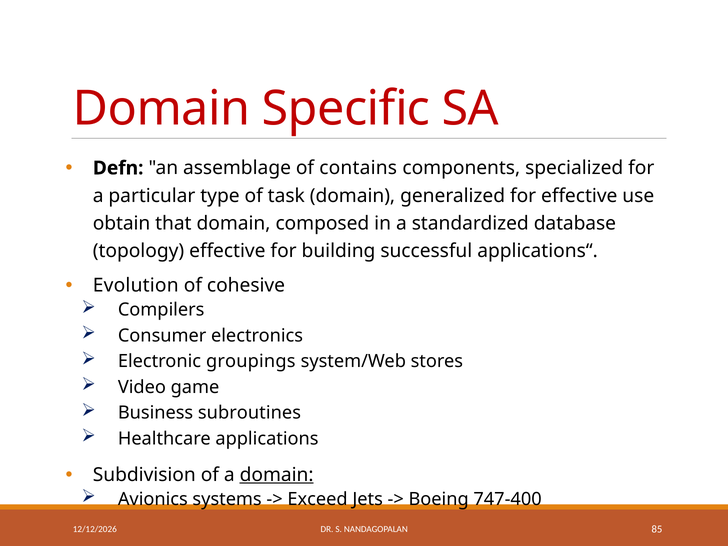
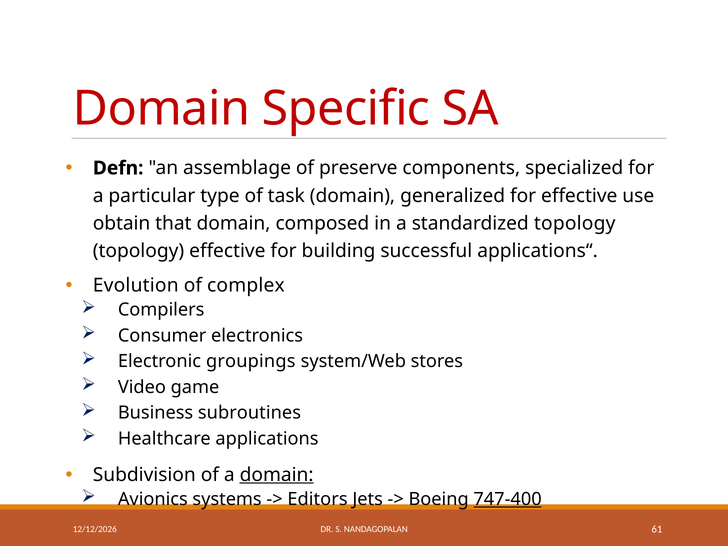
contains: contains -> preserve (358, 168)
standardized database: database -> topology (575, 223)
cohesive: cohesive -> complex (246, 286)
Exceed: Exceed -> Editors (318, 499)
747-400 underline: none -> present (508, 499)
85: 85 -> 61 (657, 529)
